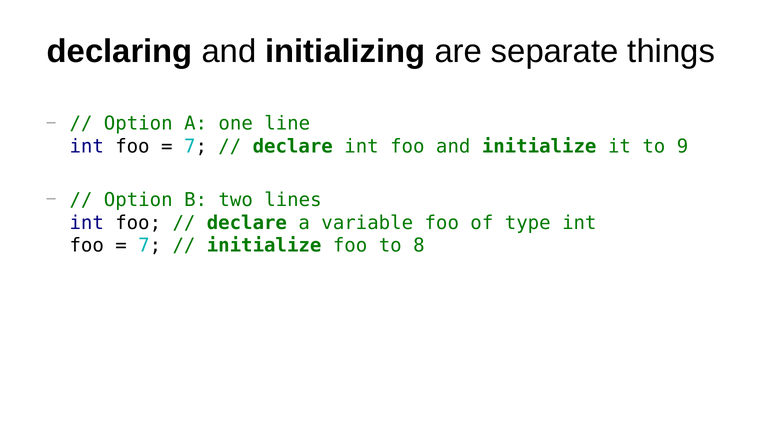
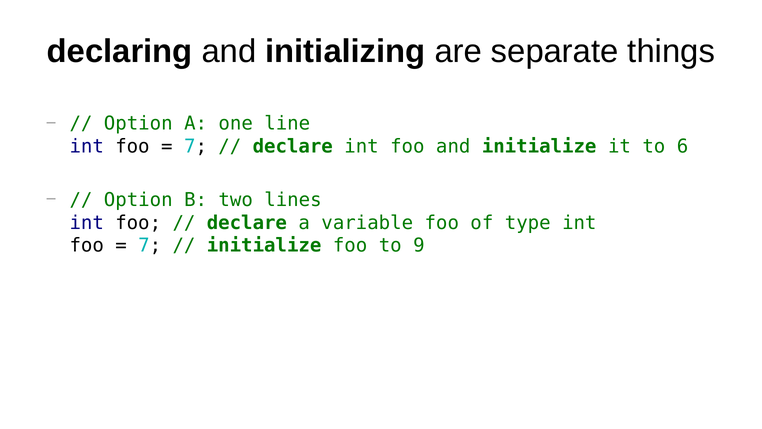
9: 9 -> 6 (683, 146)
8: 8 -> 9 (419, 245)
